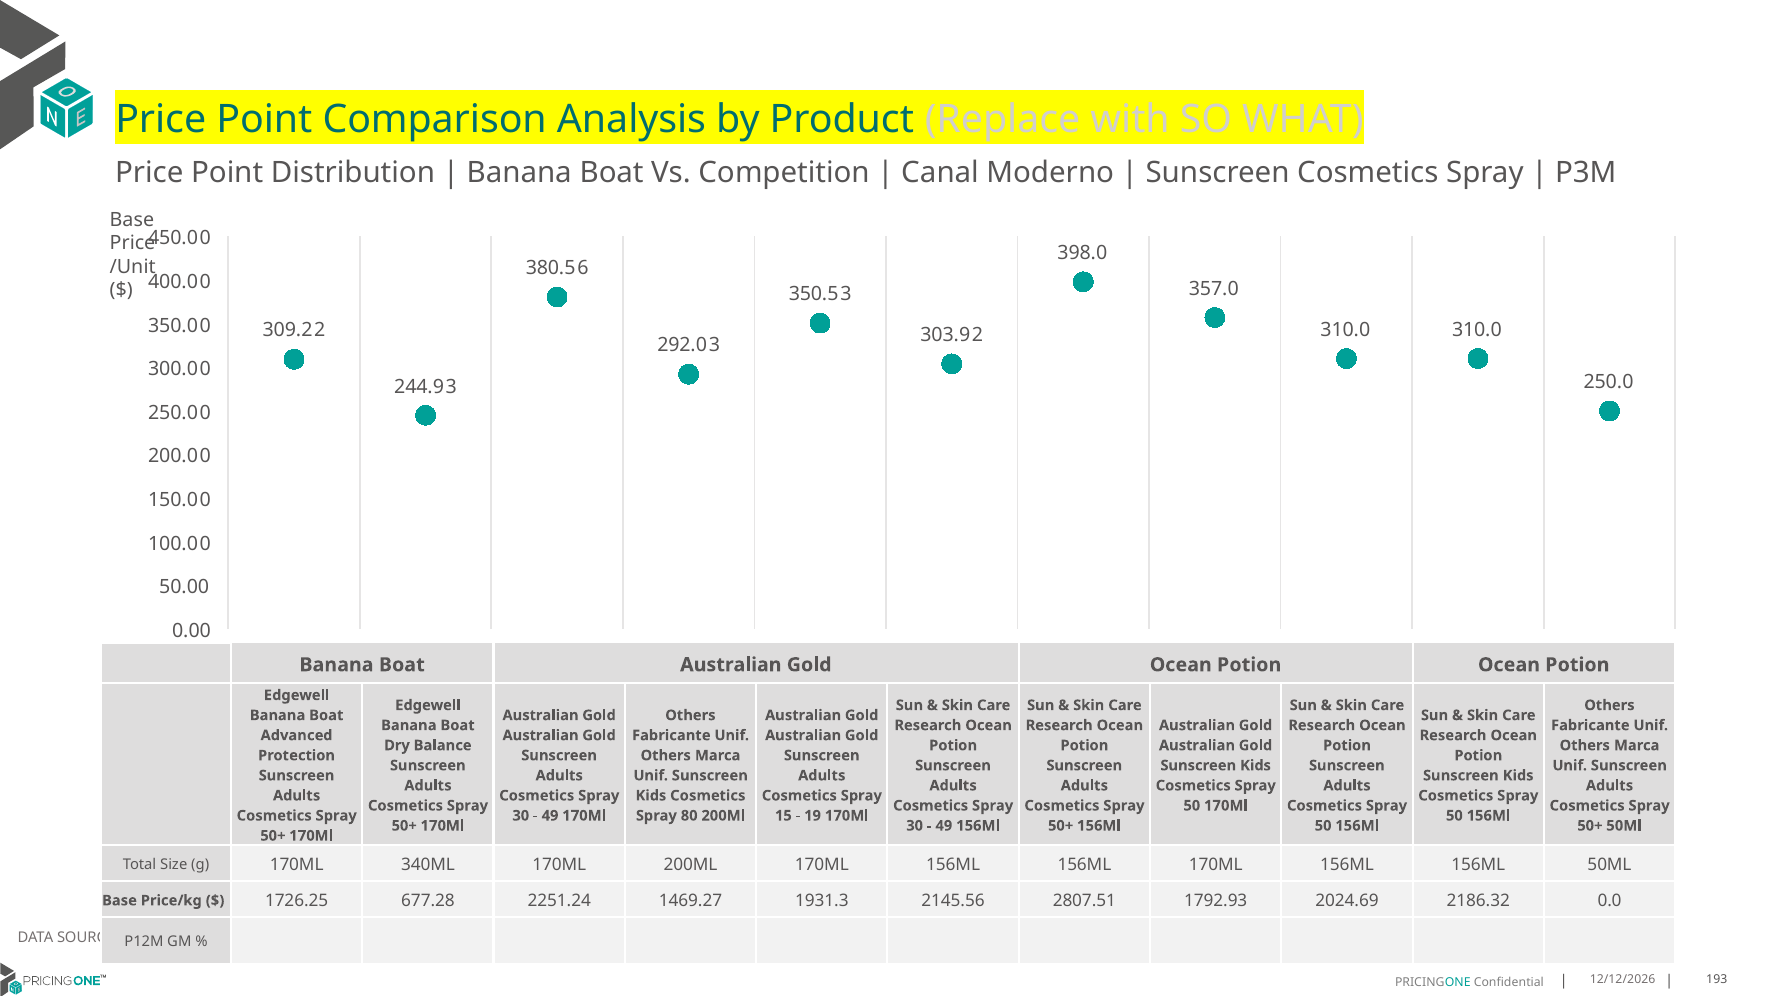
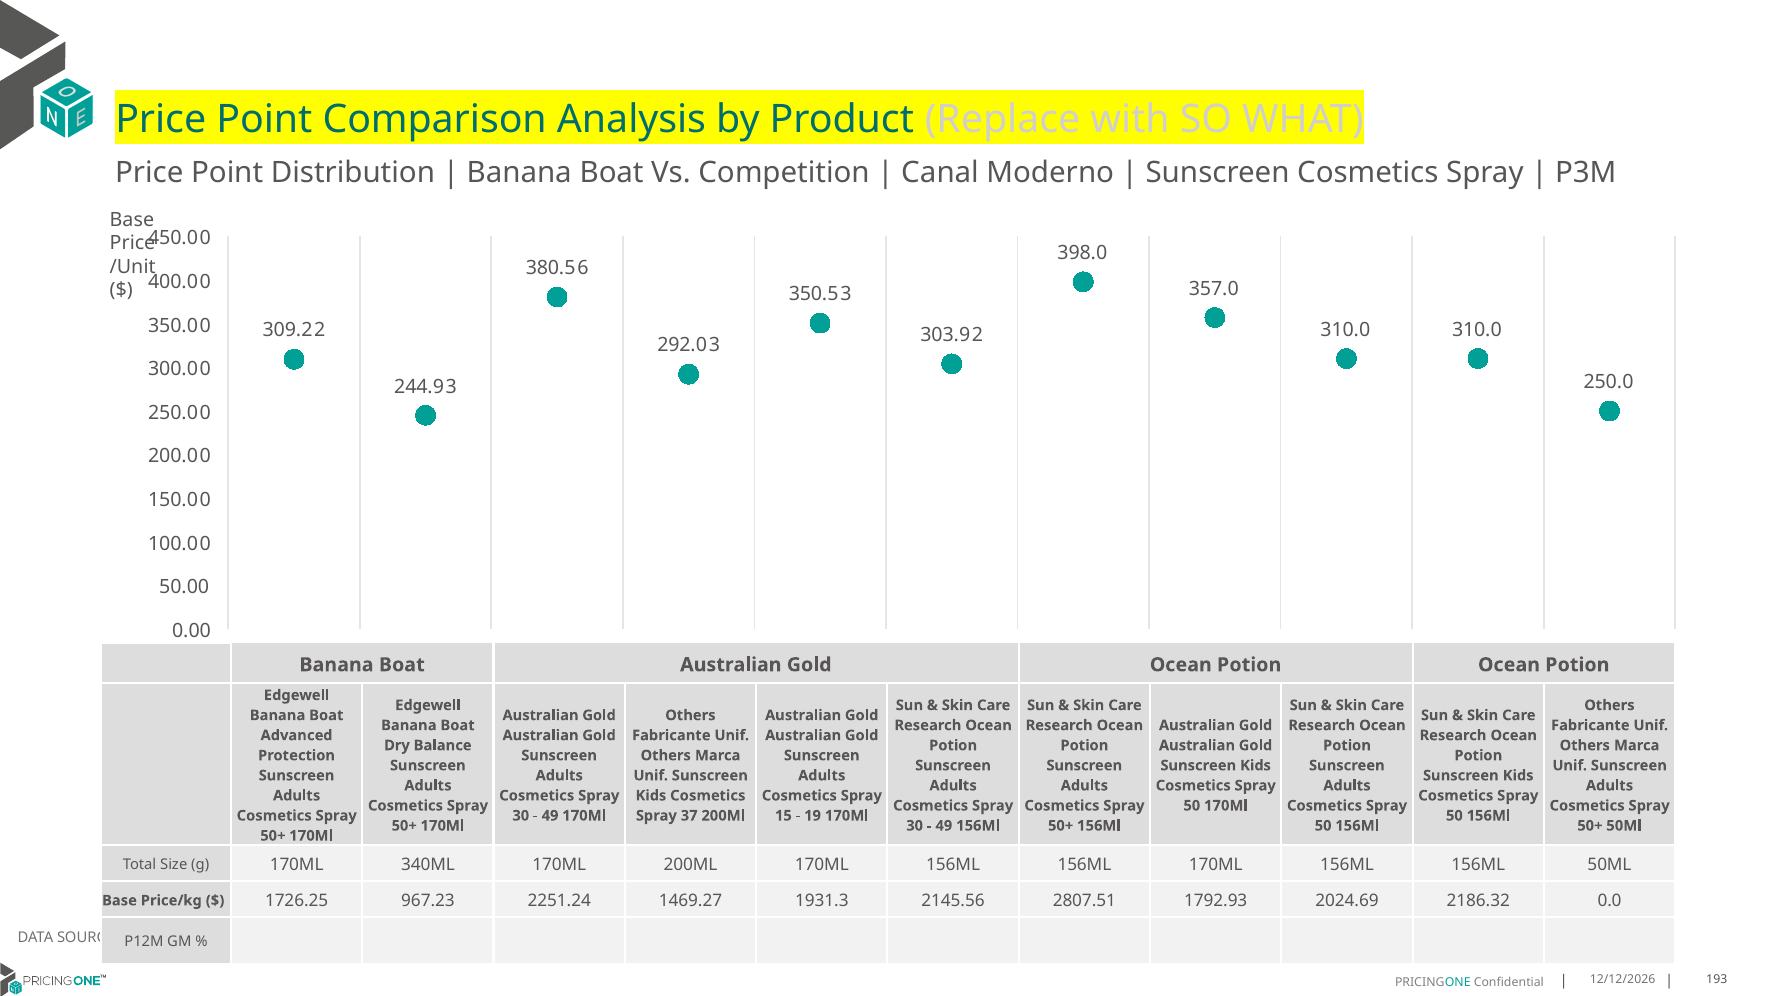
80: 80 -> 37 (689, 816)
677.28: 677.28 -> 967.23 (428, 901)
